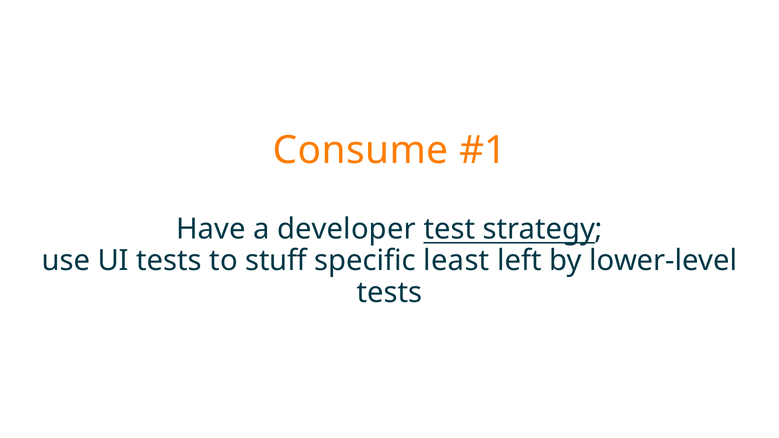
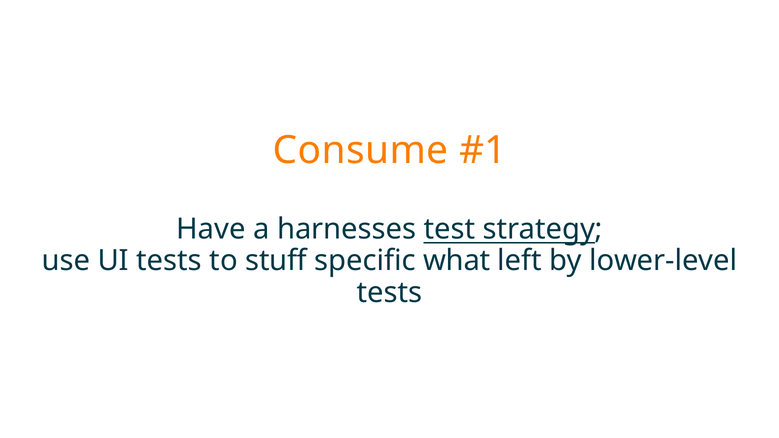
developer: developer -> harnesses (347, 229)
least: least -> what (457, 261)
